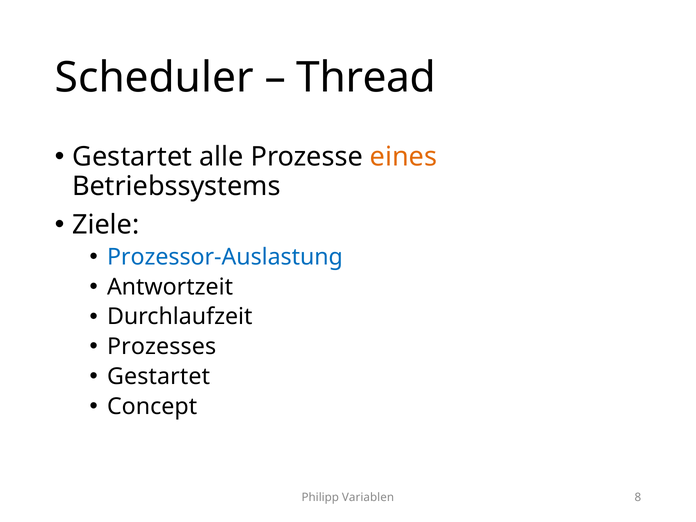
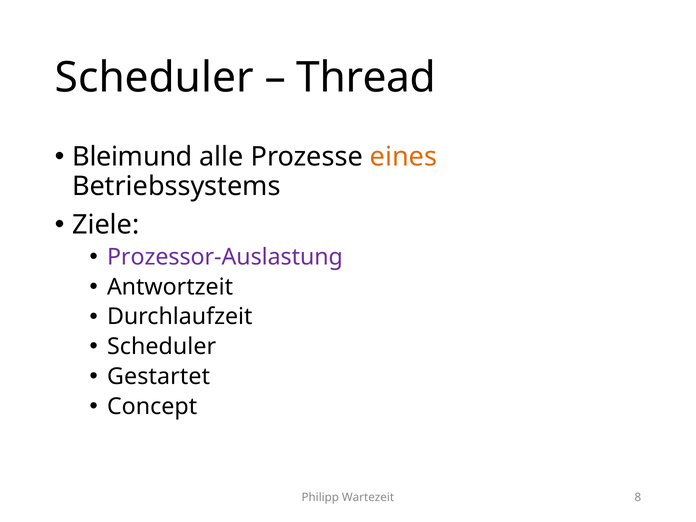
Gestartet: Gestartet -> Bleimund (132, 157)
Prozessor-Auslastung colour: blue -> purple (225, 257)
Prozesses: Prozesses -> Scheduler (162, 347)
Variablen: Variablen -> Wartezeit (368, 498)
